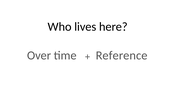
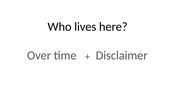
Reference: Reference -> Disclaimer (122, 55)
